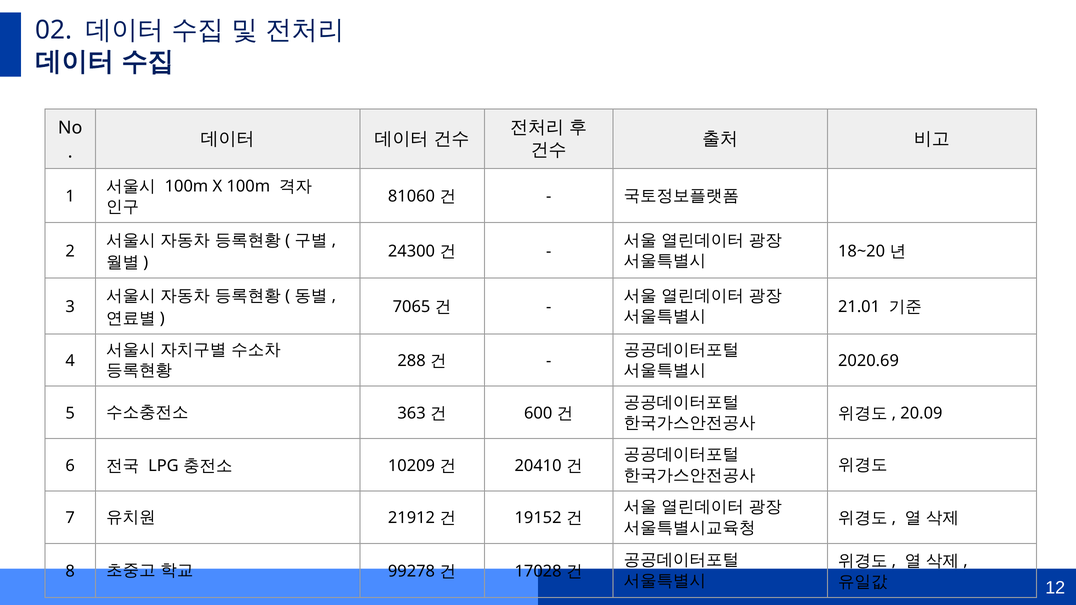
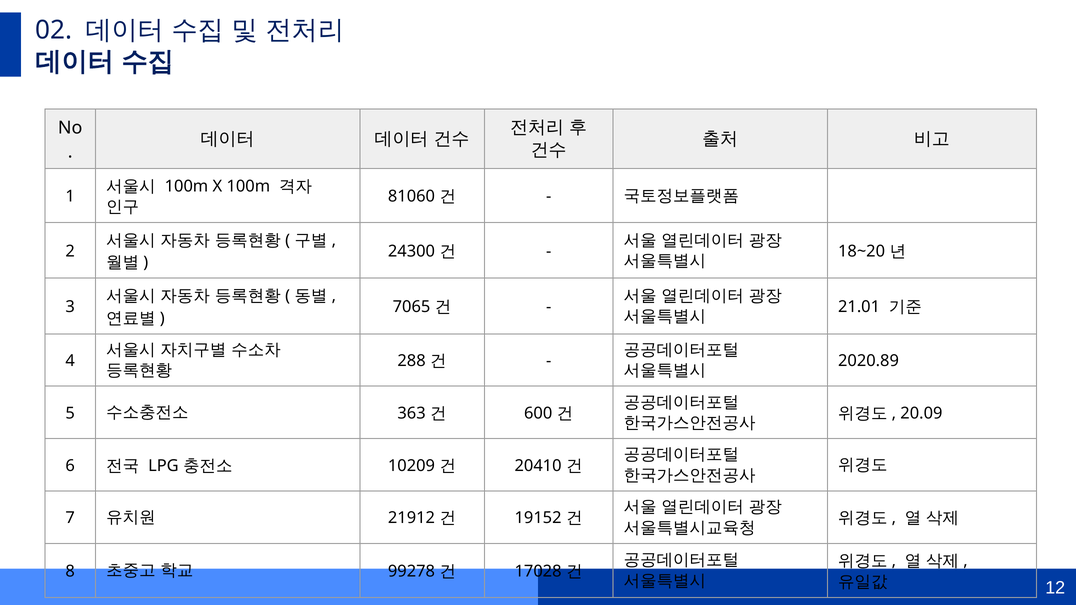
2020.69: 2020.69 -> 2020.89 (868, 361)
